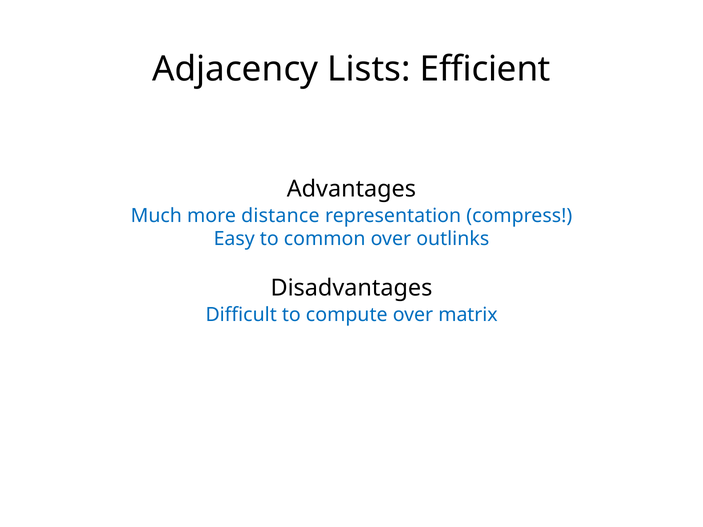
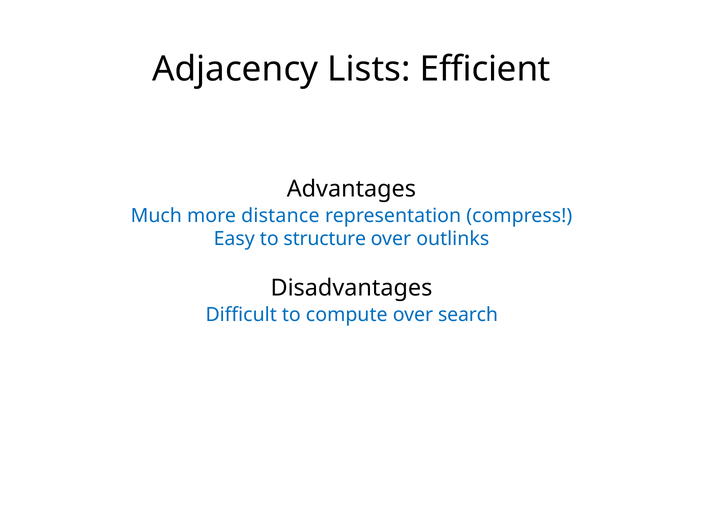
common: common -> structure (325, 239)
matrix: matrix -> search (468, 315)
